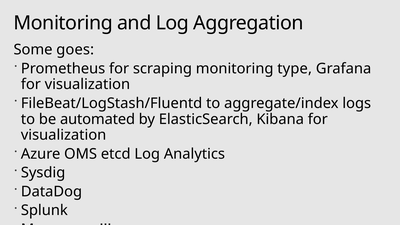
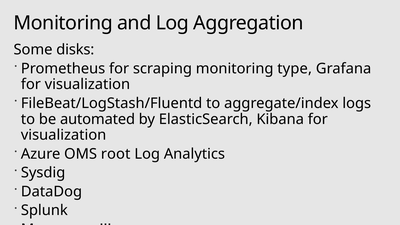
goes: goes -> disks (75, 50)
etcd: etcd -> root (116, 154)
